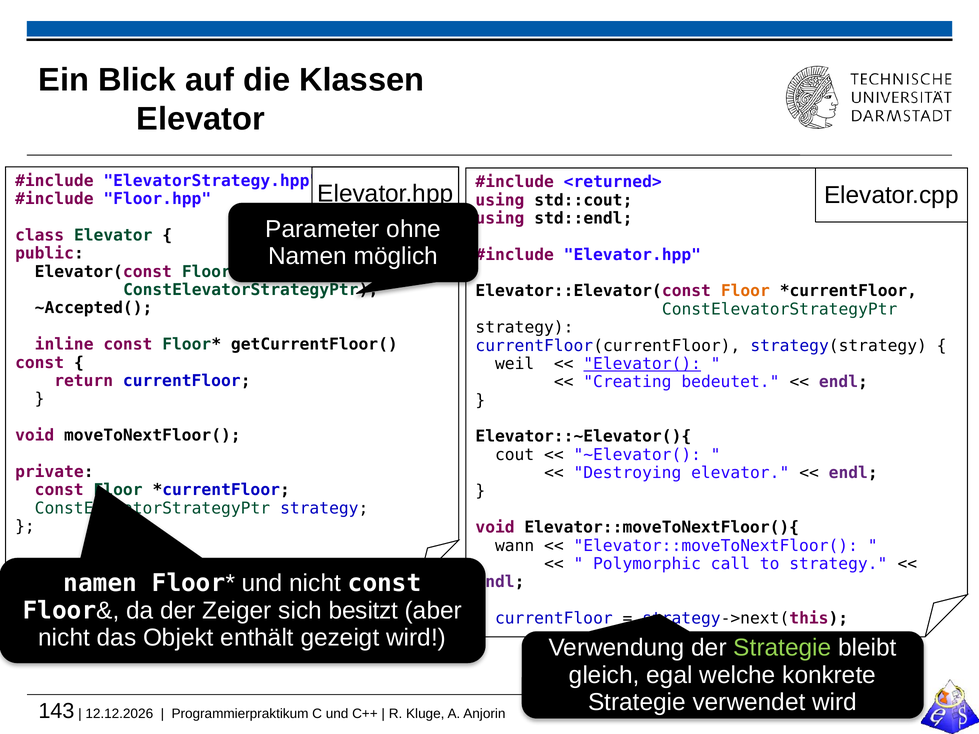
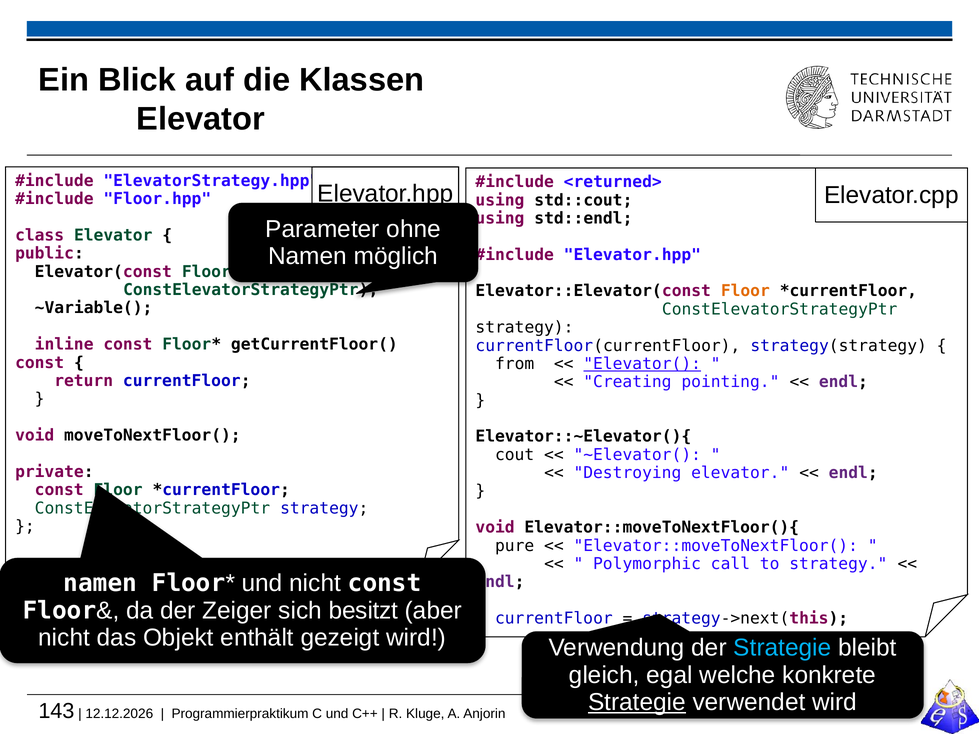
~Accepted(: ~Accepted( -> ~Variable( (94, 308)
weil: weil -> from (515, 364)
bedeutet: bedeutet -> pointing (730, 382)
wann: wann -> pure (515, 546)
Strategie colour: light green -> light blue (782, 648)
Strategie underline: none -> present (637, 703)
